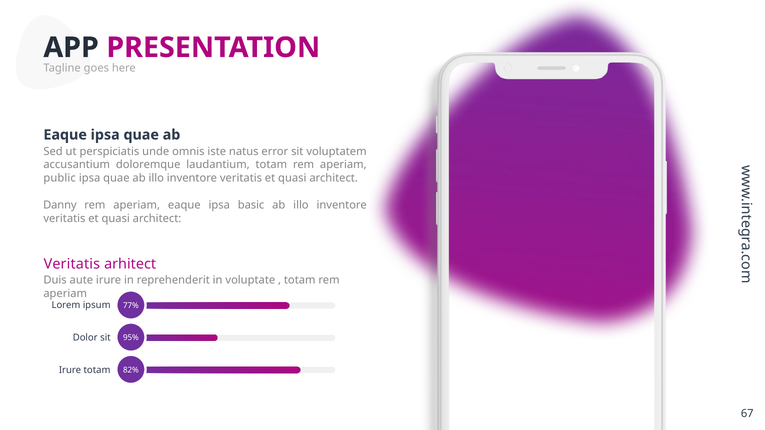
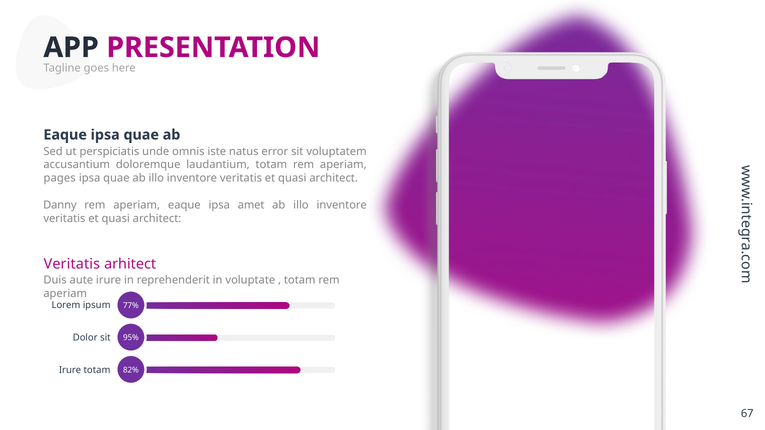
public: public -> pages (60, 178)
basic: basic -> amet (251, 205)
